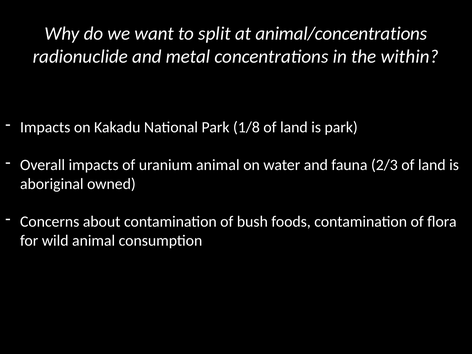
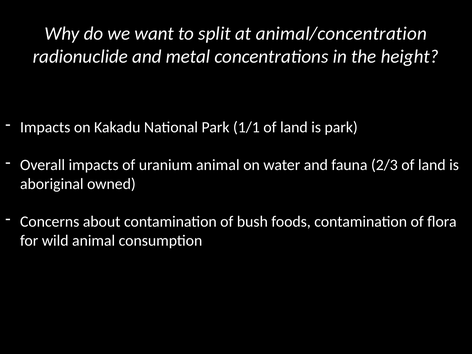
animal/concentrations: animal/concentrations -> animal/concentration (341, 34)
within: within -> height (410, 56)
1/8: 1/8 -> 1/1 (246, 127)
